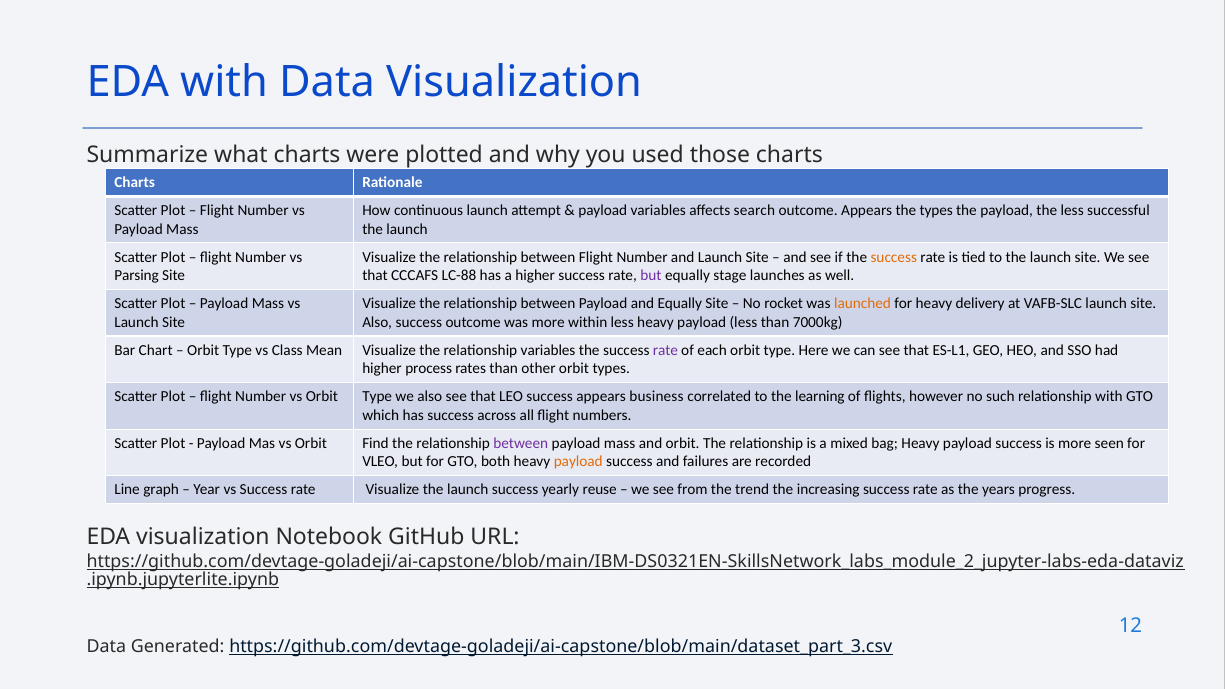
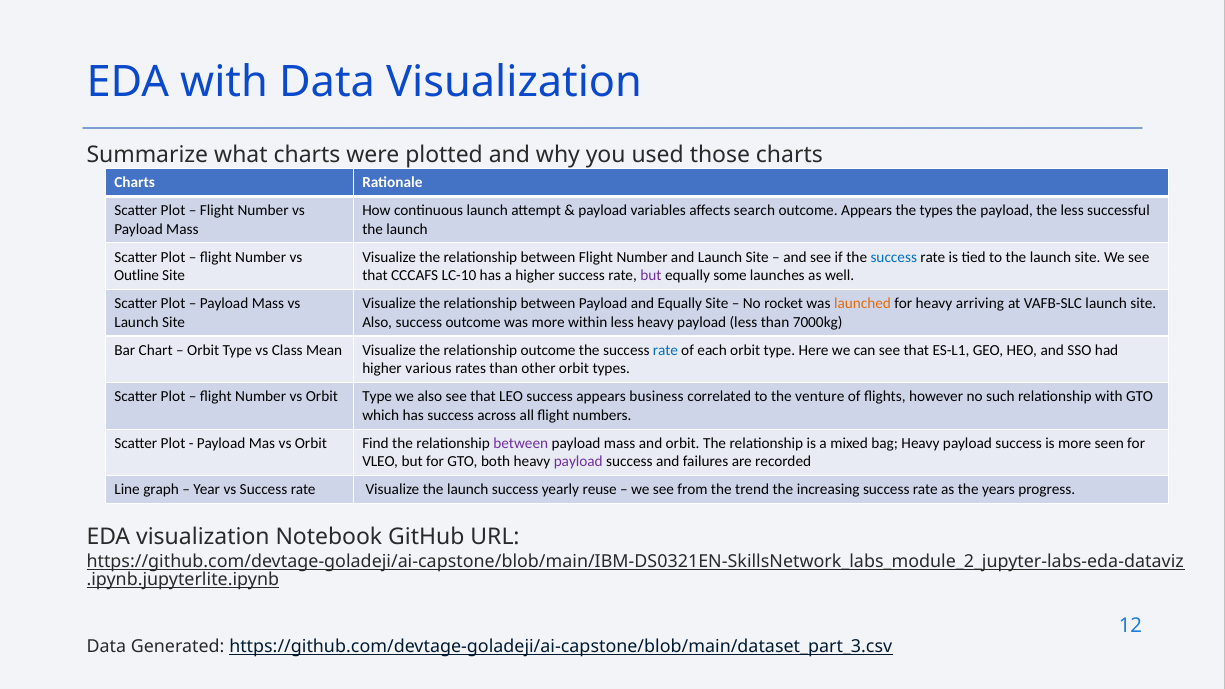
success colour: orange -> blue (894, 257)
Parsing: Parsing -> Outline (137, 276)
LC-88: LC-88 -> LC-10 (459, 276)
stage: stage -> some (730, 276)
delivery: delivery -> arriving (980, 304)
relationship variables: variables -> outcome (548, 350)
rate colour: purple -> blue (665, 350)
process: process -> various (429, 369)
learning: learning -> venture (820, 397)
payload colour: orange -> purple (578, 462)
